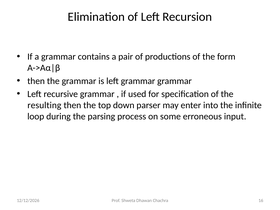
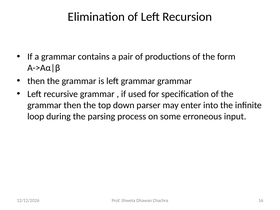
resulting: resulting -> grammar (44, 105)
